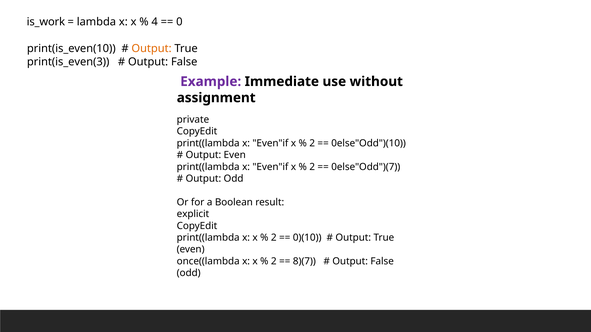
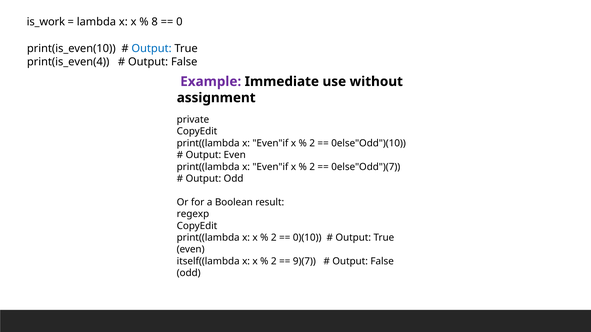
4: 4 -> 8 (155, 22)
Output colour: orange -> blue (152, 48)
print(is_even(3: print(is_even(3 -> print(is_even(4 (68, 62)
explicit: explicit -> regexp (193, 214)
once((lambda: once((lambda -> itself((lambda (208, 262)
8)(7: 8)(7 -> 9)(7 (304, 262)
